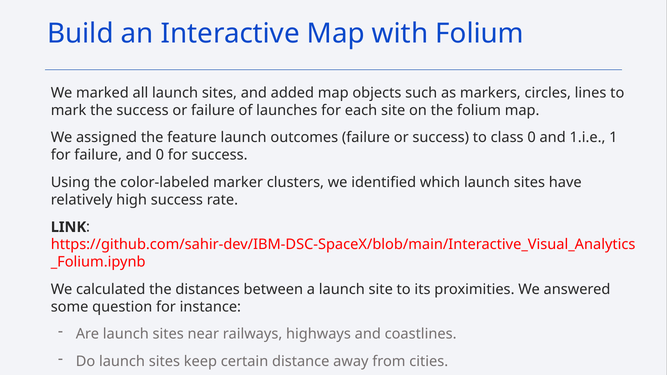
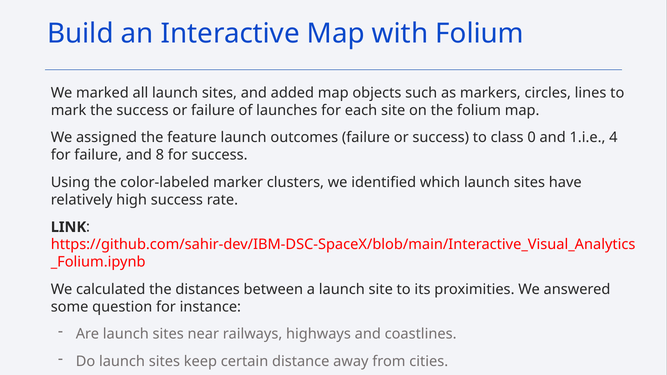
1: 1 -> 4 (613, 138)
and 0: 0 -> 8 (160, 155)
